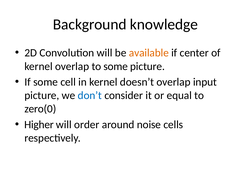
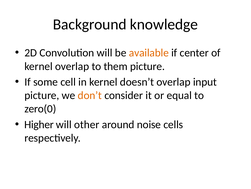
to some: some -> them (116, 66)
don’t colour: blue -> orange (90, 95)
order: order -> other (87, 124)
